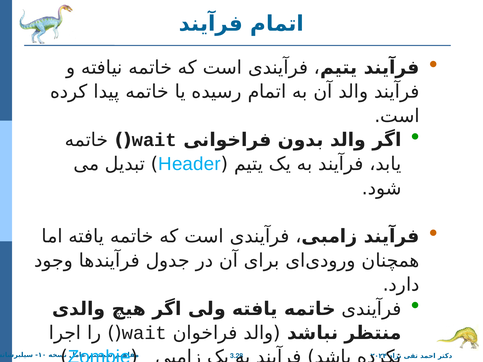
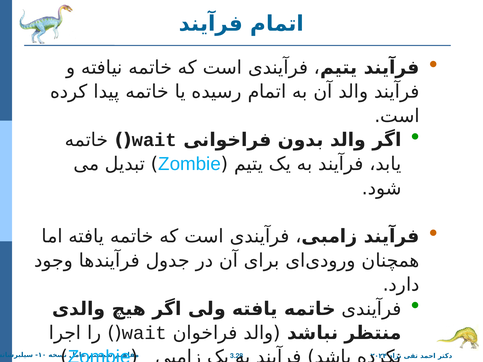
Header: Header -> Zombie (190, 164)
